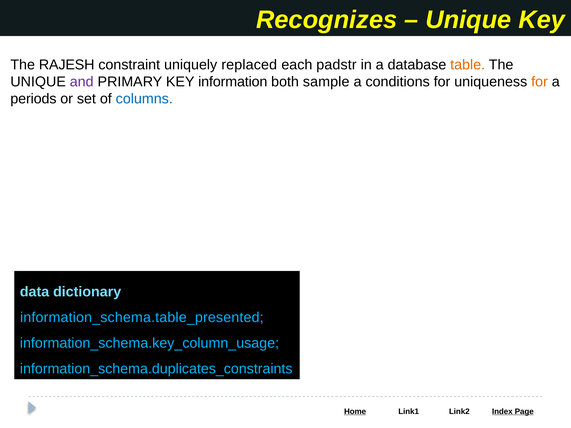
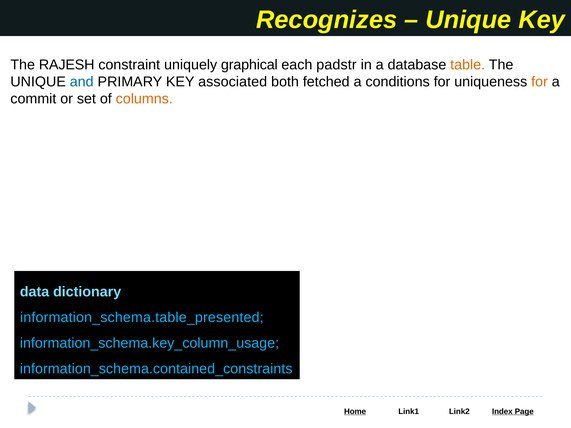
replaced: replaced -> graphical (249, 65)
and colour: purple -> blue (82, 82)
information: information -> associated (233, 82)
sample: sample -> fetched (326, 82)
periods: periods -> commit (33, 99)
columns colour: blue -> orange (144, 99)
information_schema.duplicates_constraints: information_schema.duplicates_constraints -> information_schema.contained_constraints (156, 369)
